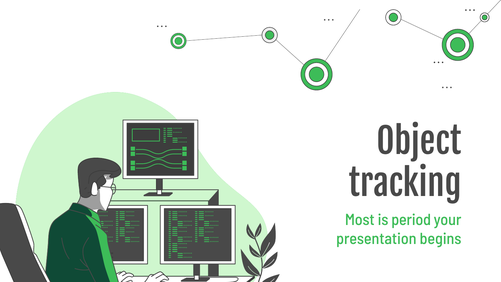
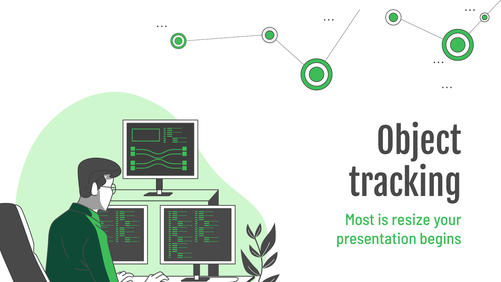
period: period -> resize (411, 220)
